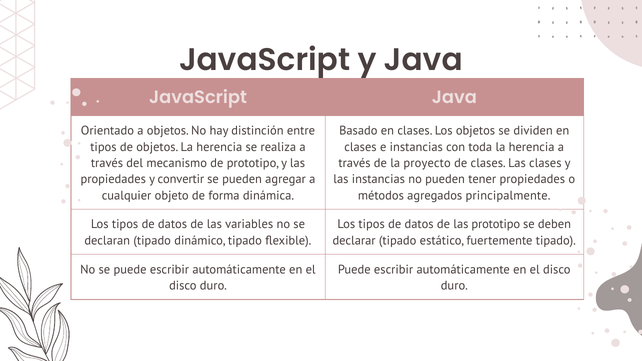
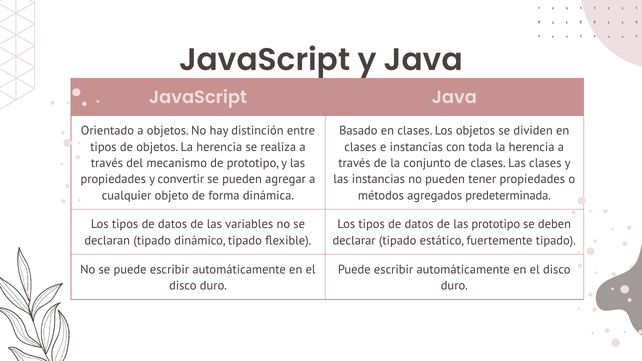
proyecto: proyecto -> conjunto (427, 163)
principalmente: principalmente -> predeterminada (508, 195)
